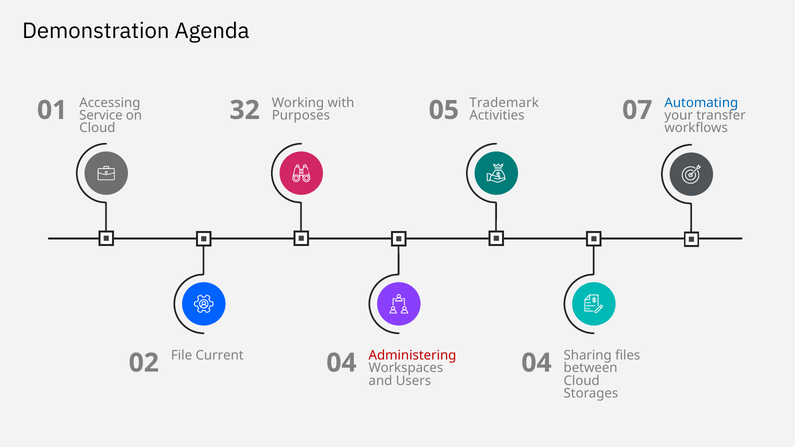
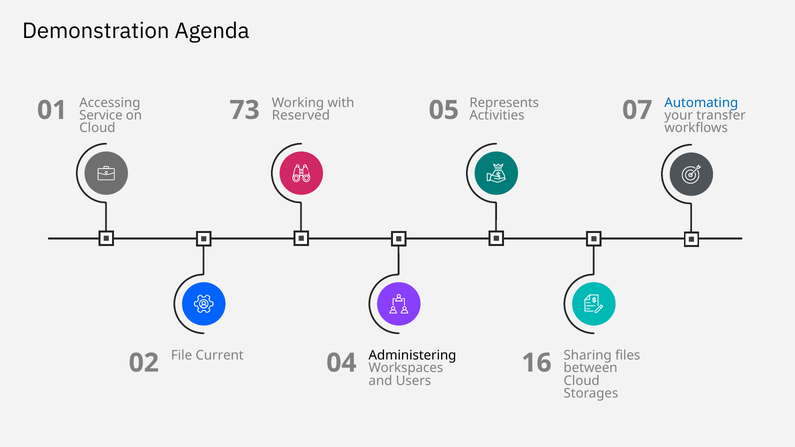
Trademark: Trademark -> Represents (504, 103)
Purposes: Purposes -> Reserved (301, 116)
32: 32 -> 73 (245, 110)
Administering colour: red -> black (412, 356)
Users 04: 04 -> 16 (536, 363)
